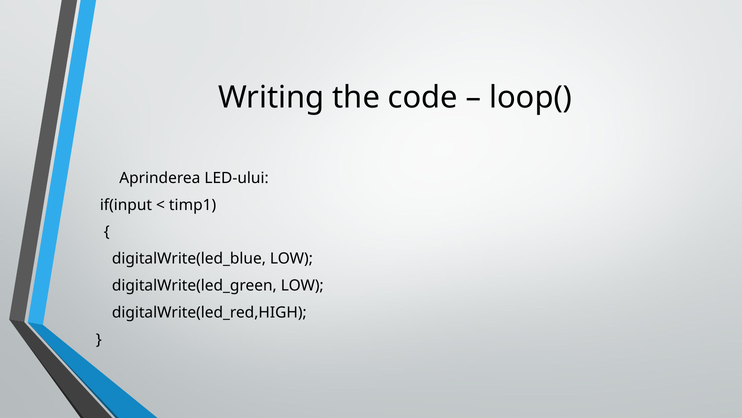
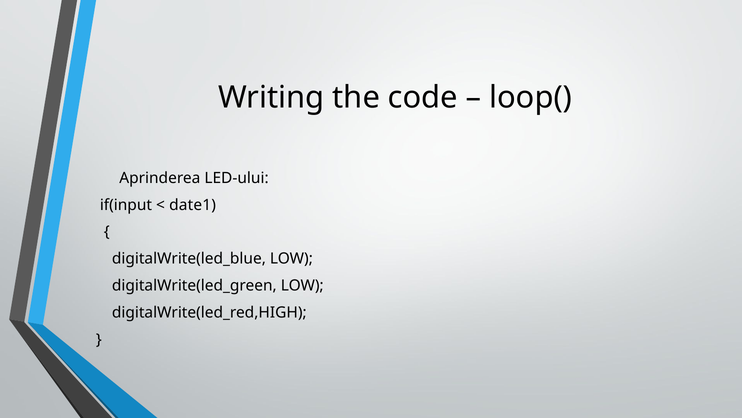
timp1: timp1 -> date1 (193, 205)
